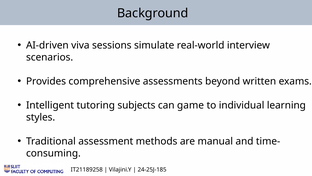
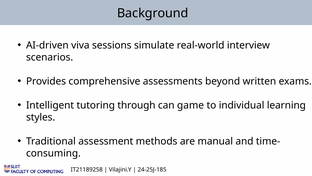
subjects: subjects -> through (136, 105)
